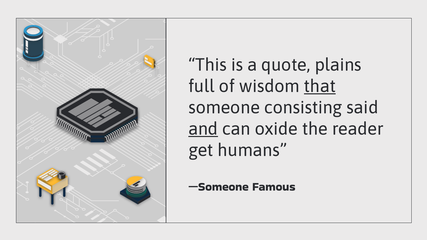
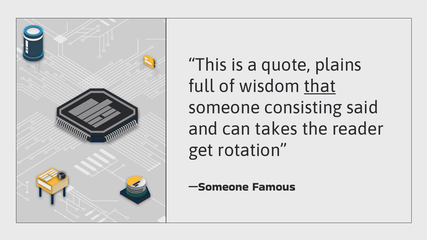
and underline: present -> none (203, 129)
oxide: oxide -> takes (276, 129)
humans: humans -> rotation (252, 150)
